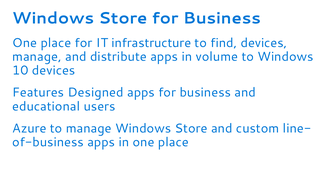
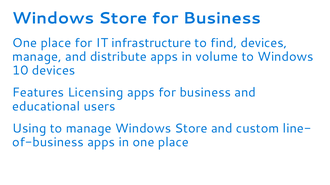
Designed: Designed -> Licensing (96, 93)
Azure: Azure -> Using (29, 129)
